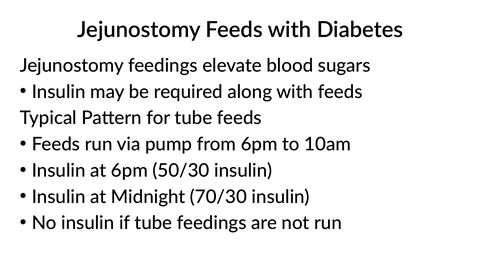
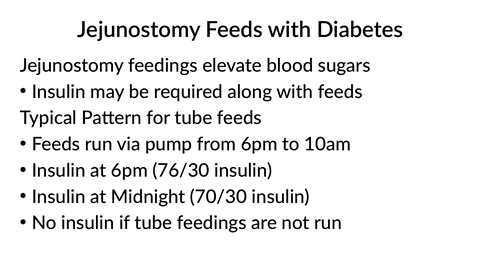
50/30: 50/30 -> 76/30 (181, 171)
